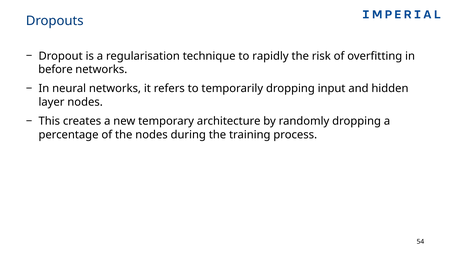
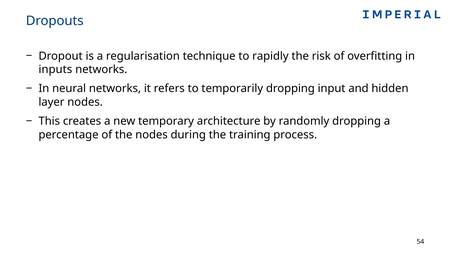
before: before -> inputs (55, 70)
